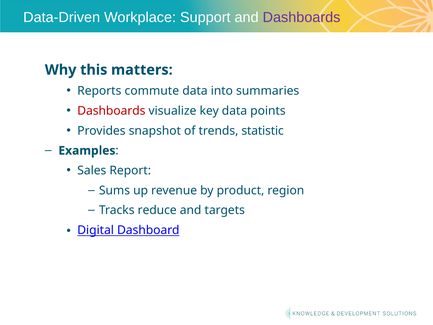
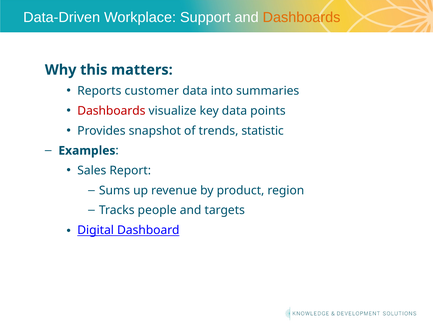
Dashboards colour: purple -> orange (302, 17)
commute: commute -> customer (152, 91)
reduce: reduce -> people (157, 210)
